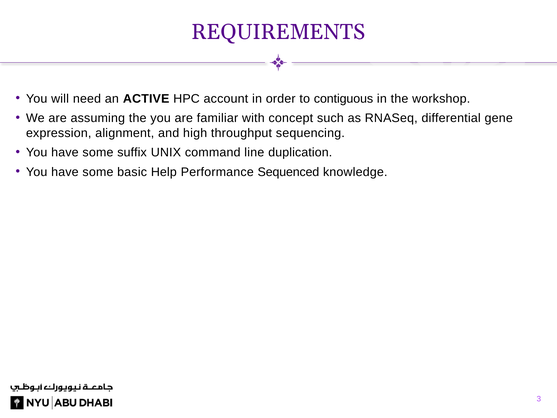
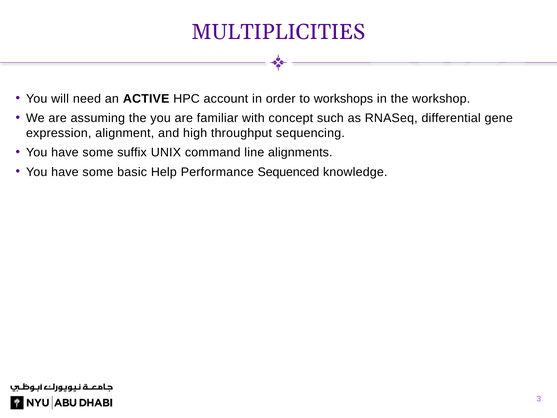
REQUIREMENTS: REQUIREMENTS -> MULTIPLICITIES (278, 32)
contiguous: contiguous -> workshops (343, 99)
duplication: duplication -> alignments (300, 152)
